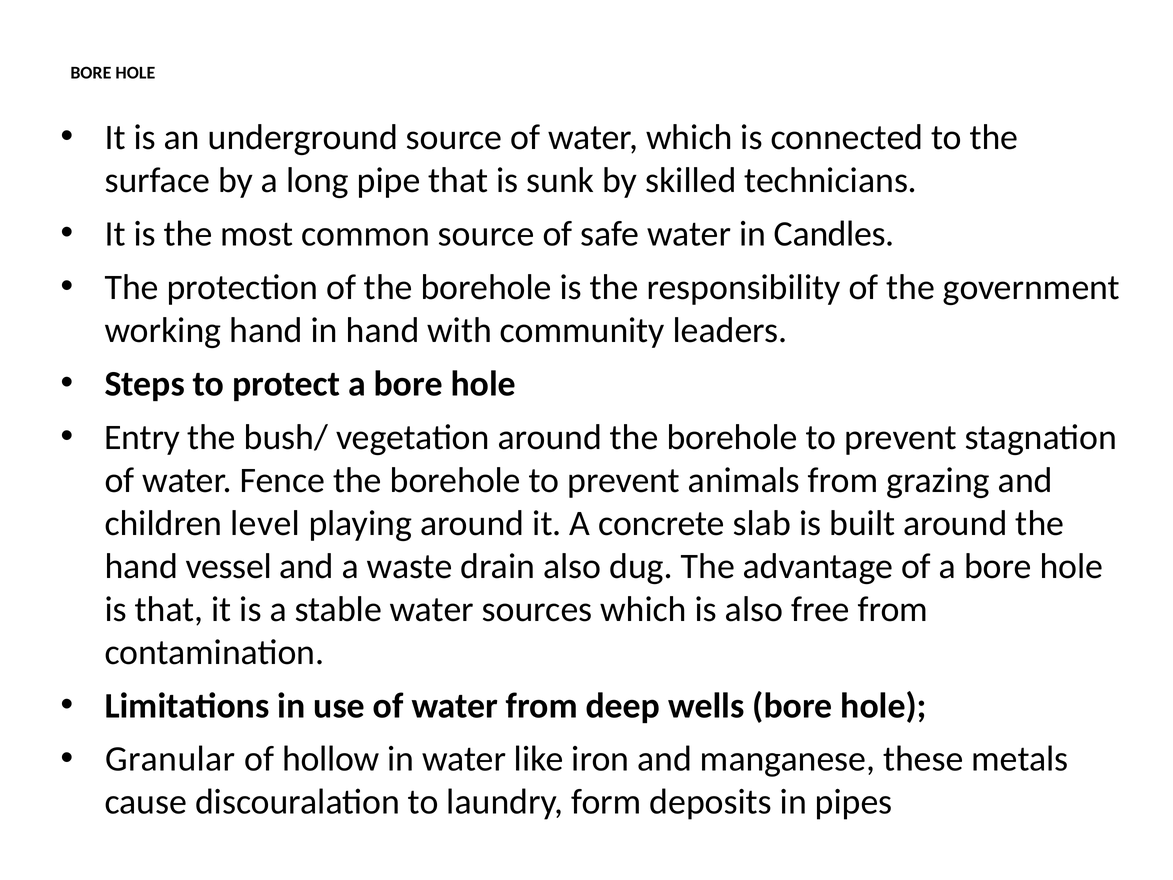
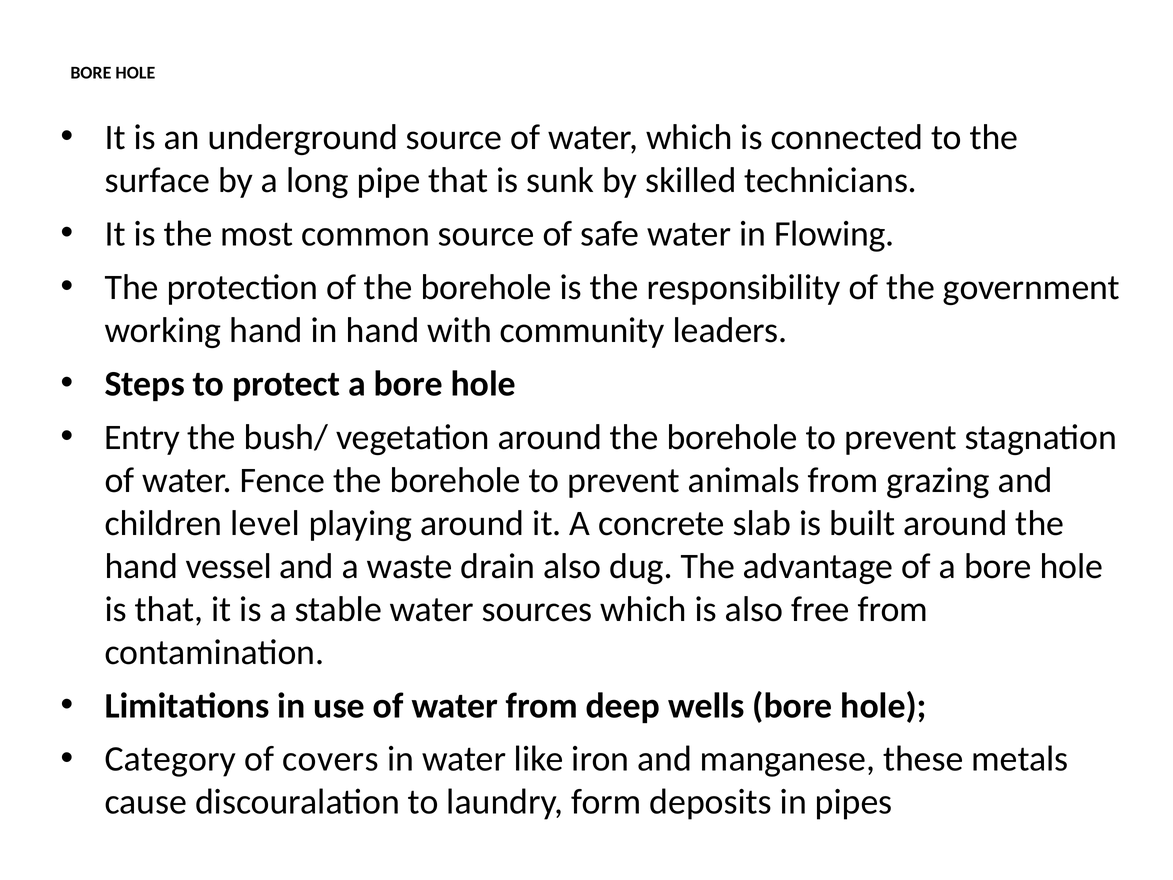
Candles: Candles -> Flowing (834, 234)
Granular: Granular -> Category (170, 759)
hollow: hollow -> covers (330, 759)
